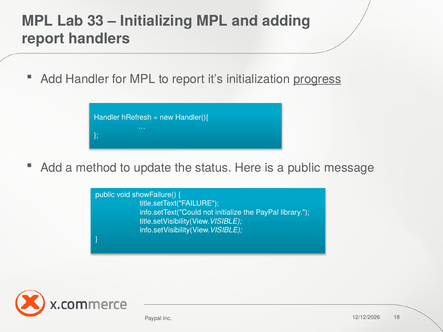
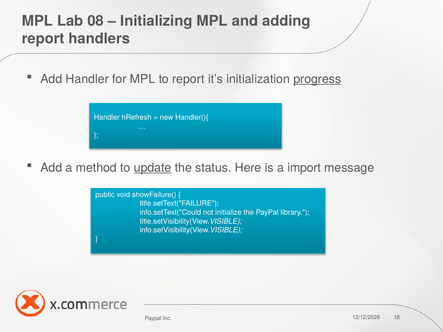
33: 33 -> 08 (96, 21)
update underline: none -> present (153, 168)
a public: public -> import (304, 168)
